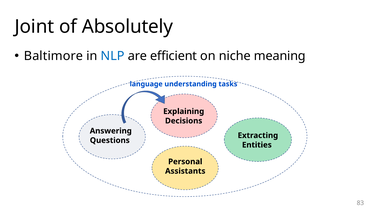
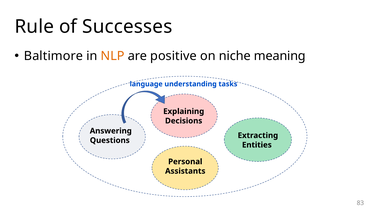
Joint: Joint -> Rule (34, 27)
Absolutely: Absolutely -> Successes (127, 27)
NLP colour: blue -> orange (113, 56)
efficient: efficient -> positive (173, 56)
